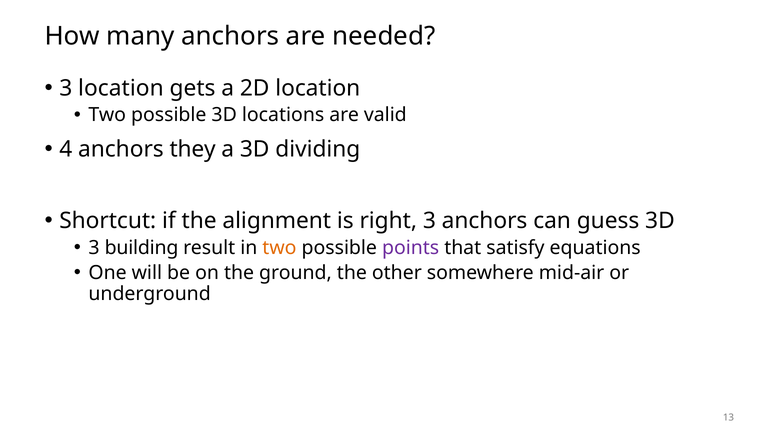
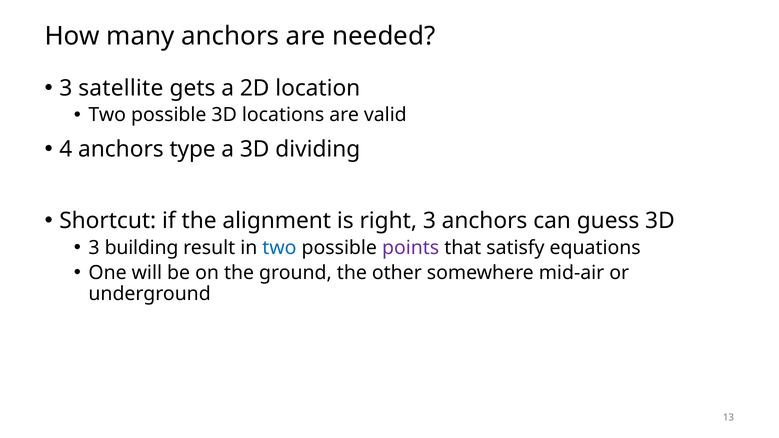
3 location: location -> satellite (121, 88)
they: they -> type (193, 149)
two colour: orange -> blue (279, 248)
